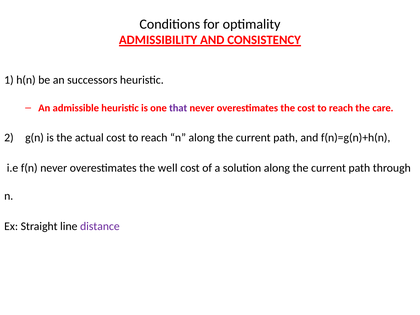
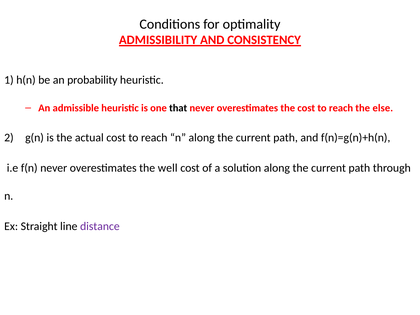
successors: successors -> probability (92, 80)
that colour: purple -> black (178, 108)
care: care -> else (383, 108)
